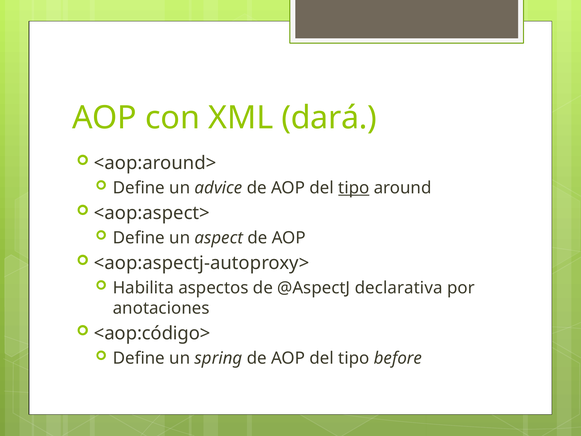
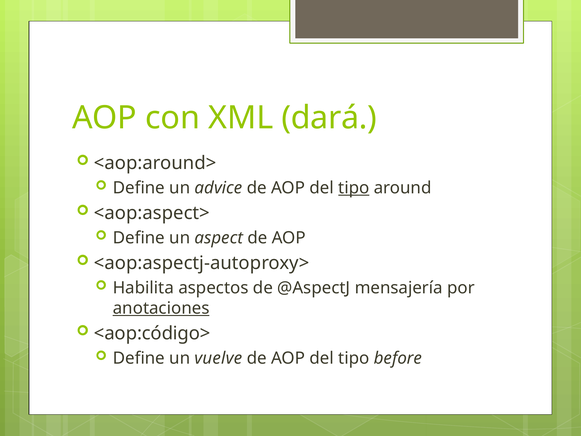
declarativa: declarativa -> mensajería (399, 288)
anotaciones underline: none -> present (161, 308)
spring: spring -> vuelve (218, 358)
